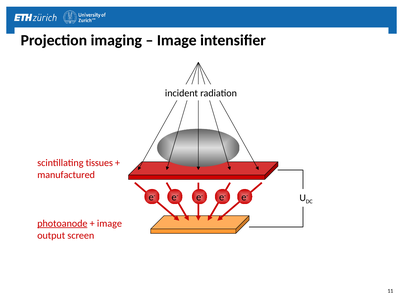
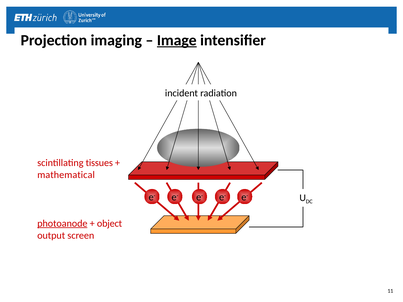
Image underline: none -> present (177, 40)
manufactured: manufactured -> mathematical (66, 175)
image: image -> object (110, 224)
